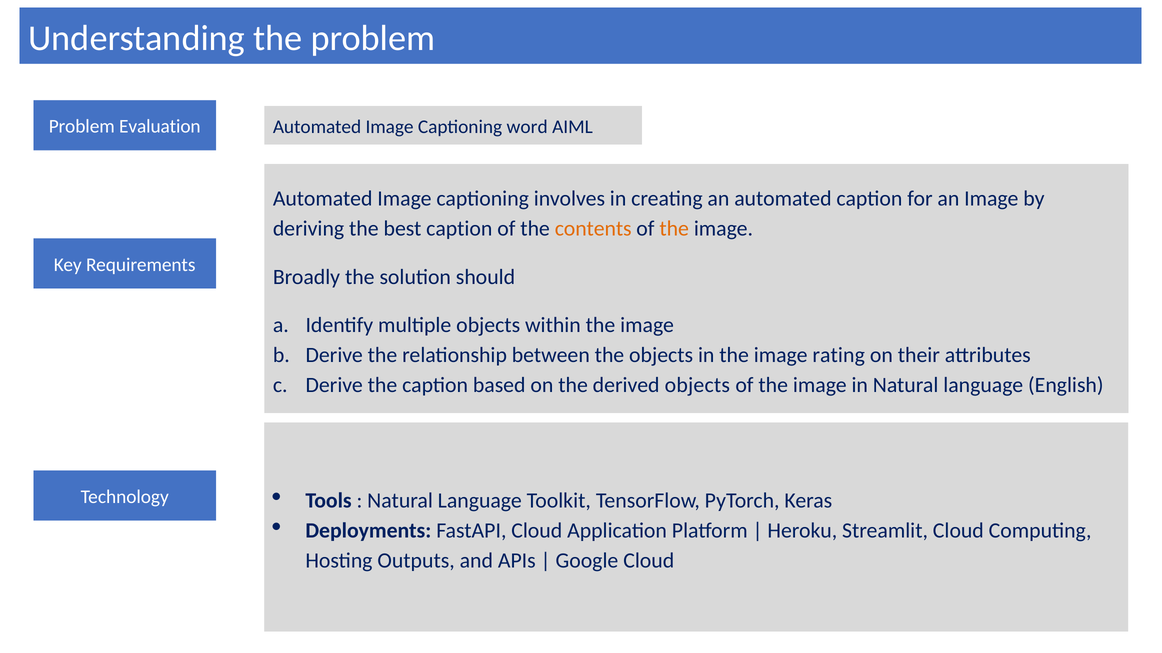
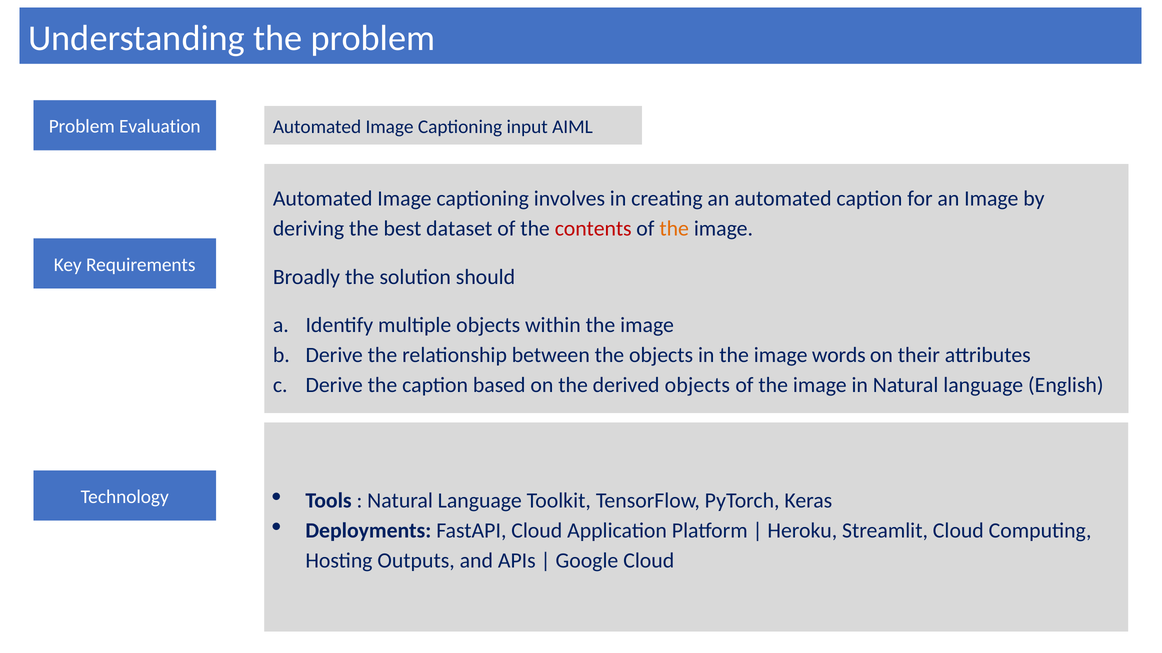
word: word -> input (527, 127)
best caption: caption -> dataset (459, 229)
contents colour: orange -> red (593, 229)
rating: rating -> words (839, 355)
